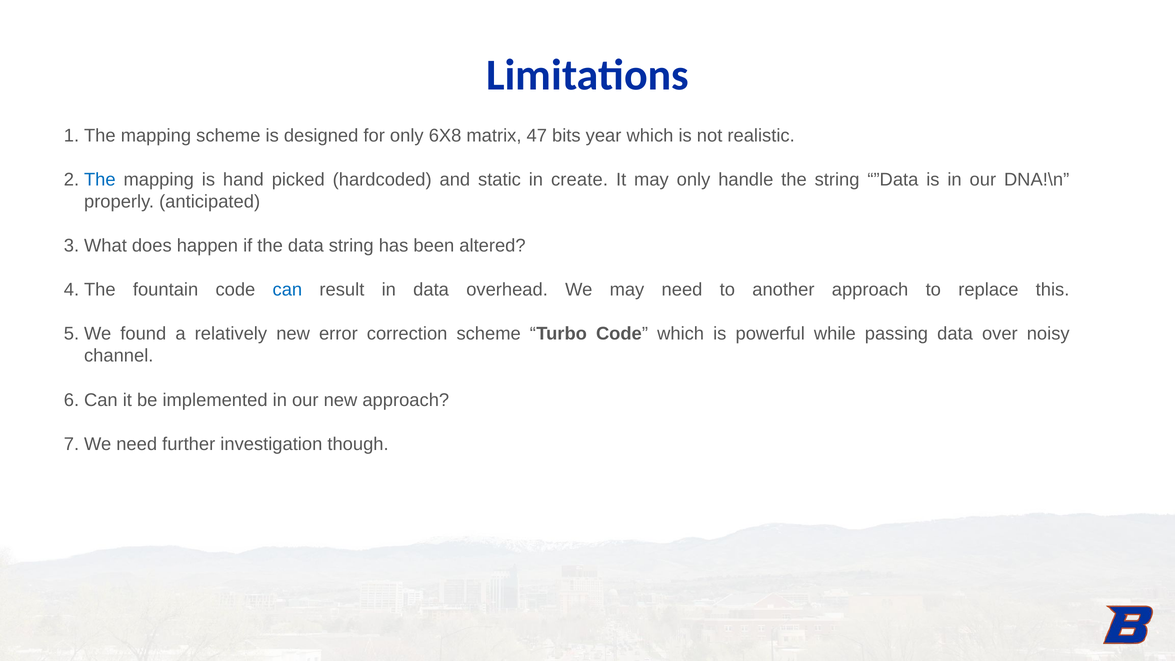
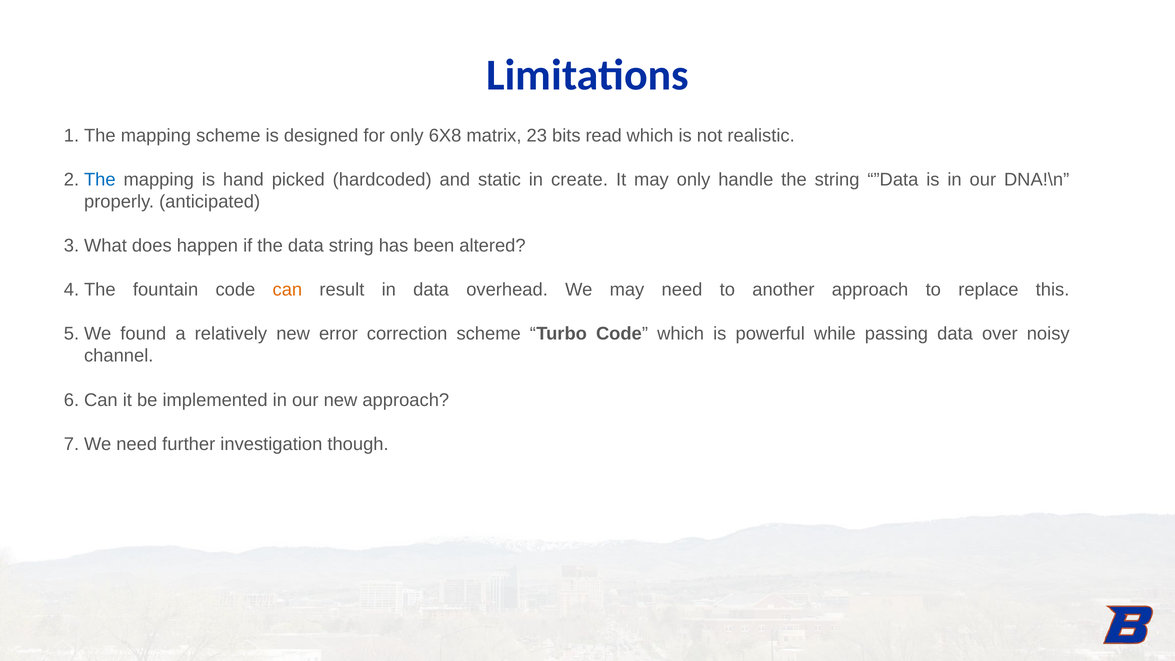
47: 47 -> 23 (537, 136)
year: year -> read (604, 136)
can colour: blue -> orange (287, 290)
